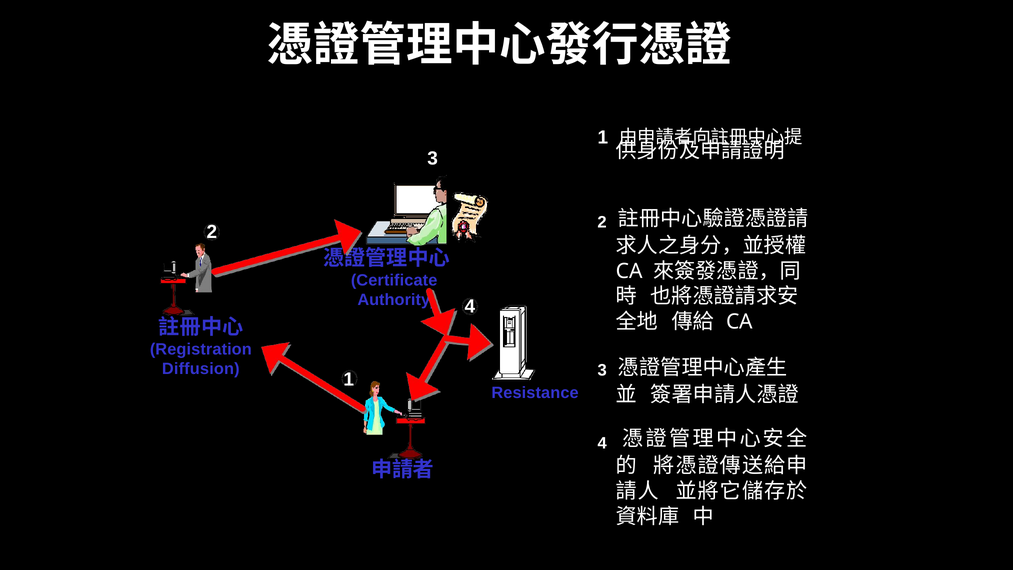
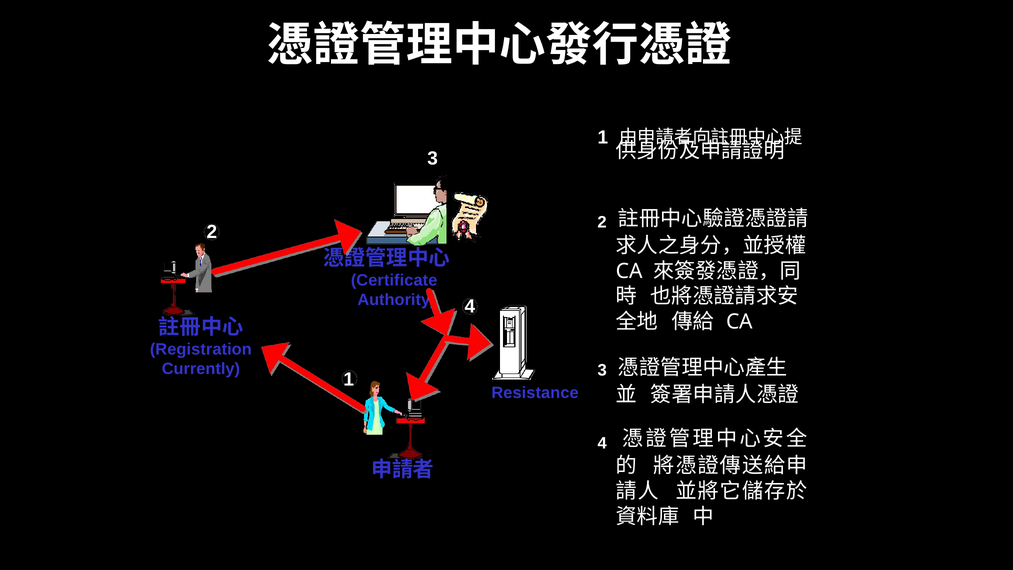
Diffusion: Diffusion -> Currently (201, 369)
